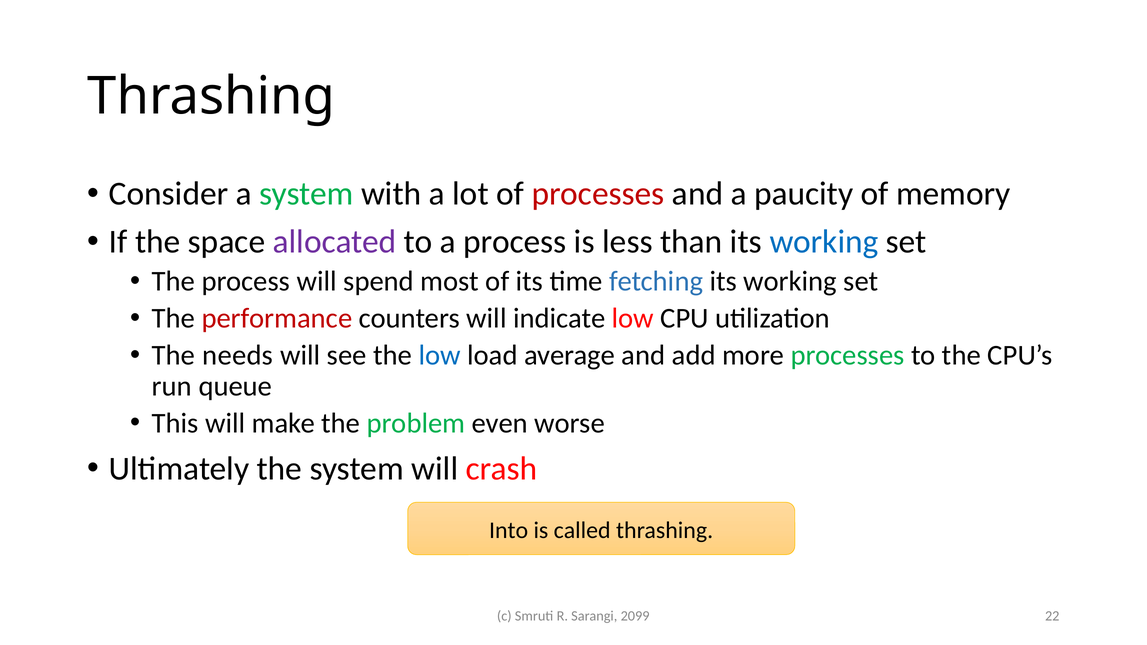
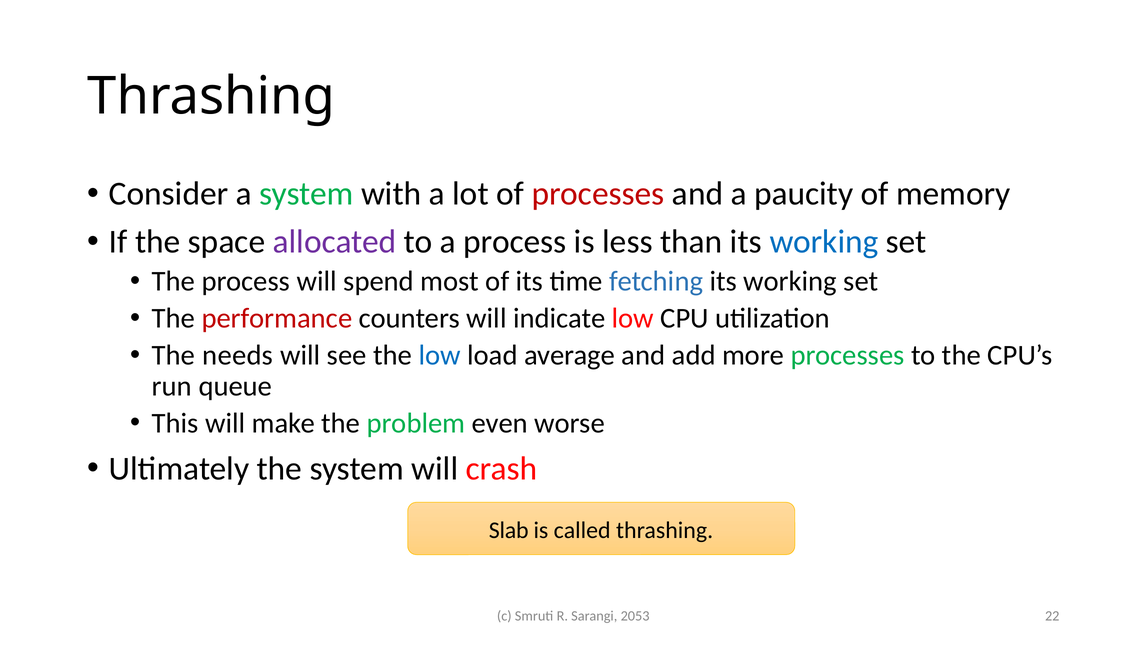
Into: Into -> Slab (509, 530)
2099: 2099 -> 2053 (635, 616)
